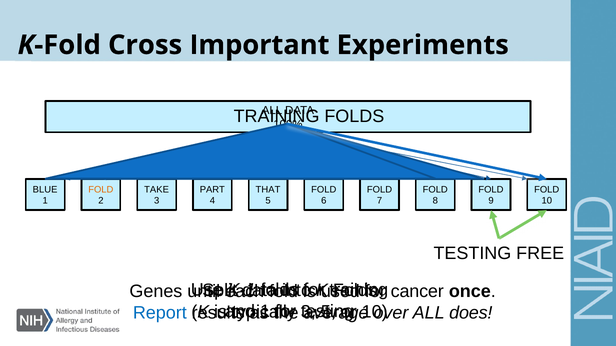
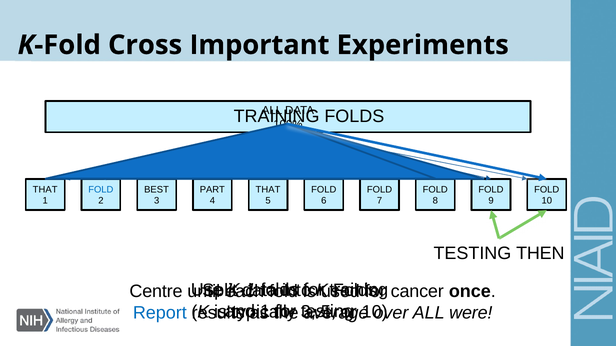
BLUE: BLUE -> THAT (45, 190)
FOLD colour: orange -> blue (101, 190)
TAKE: TAKE -> BEST (157, 190)
FREE: FREE -> THEN (540, 254)
Genes: Genes -> Centre (156, 292)
does: does -> were (471, 313)
